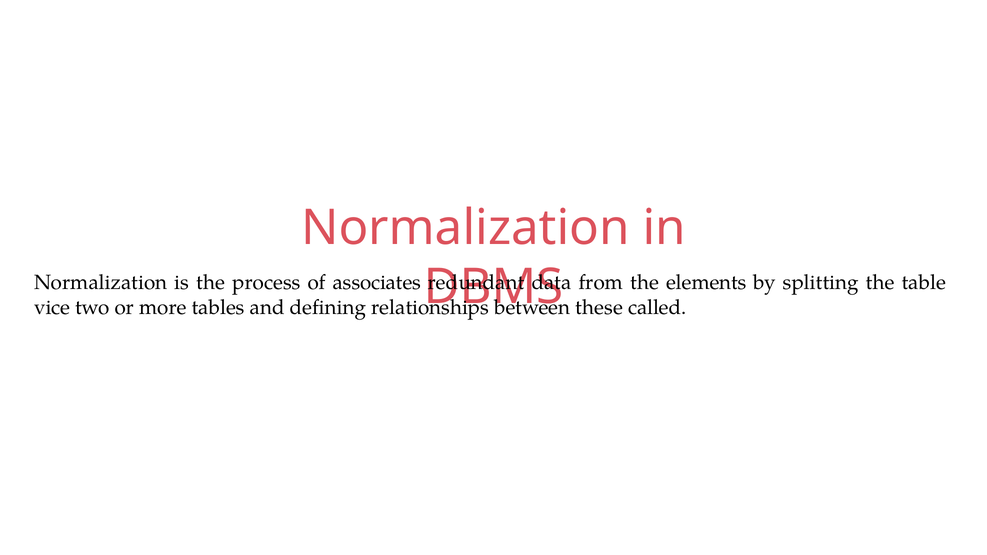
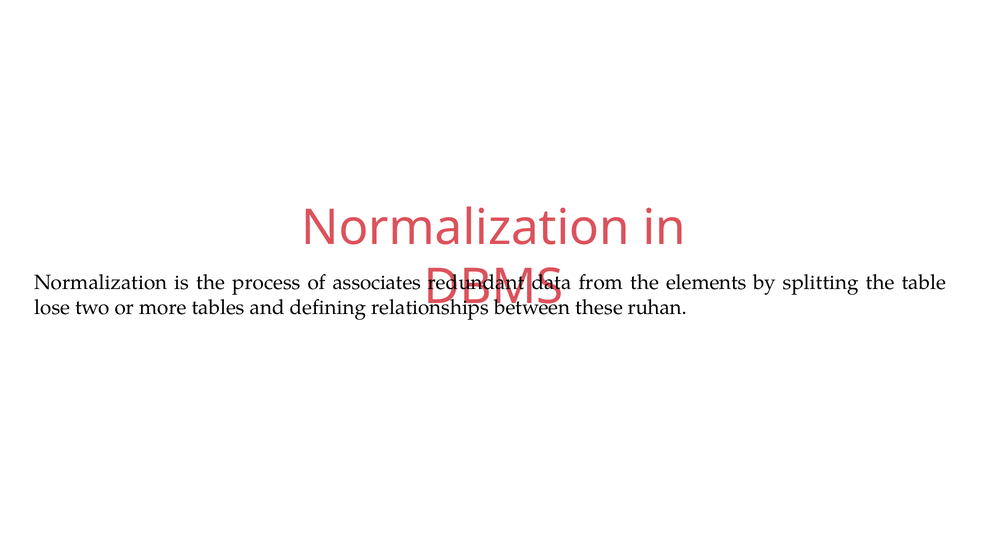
vice: vice -> lose (52, 307)
called: called -> ruhan (657, 307)
